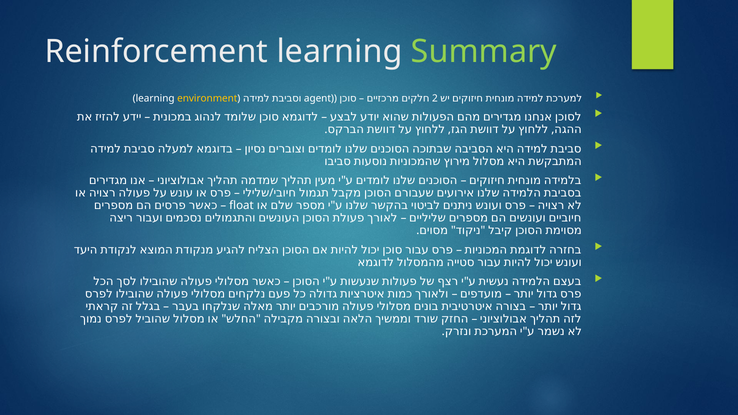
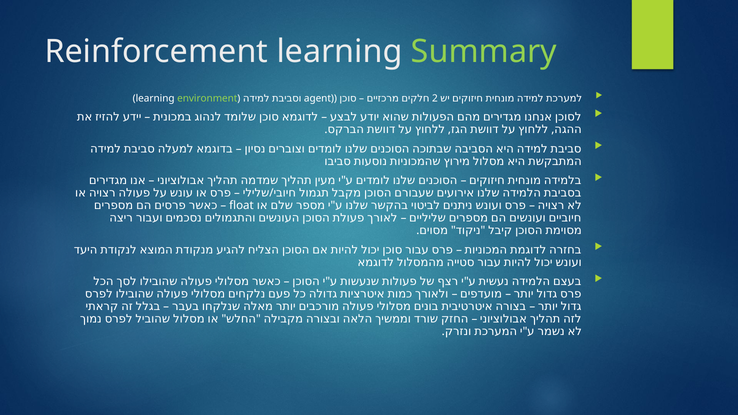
environment colour: yellow -> light green (207, 98)
